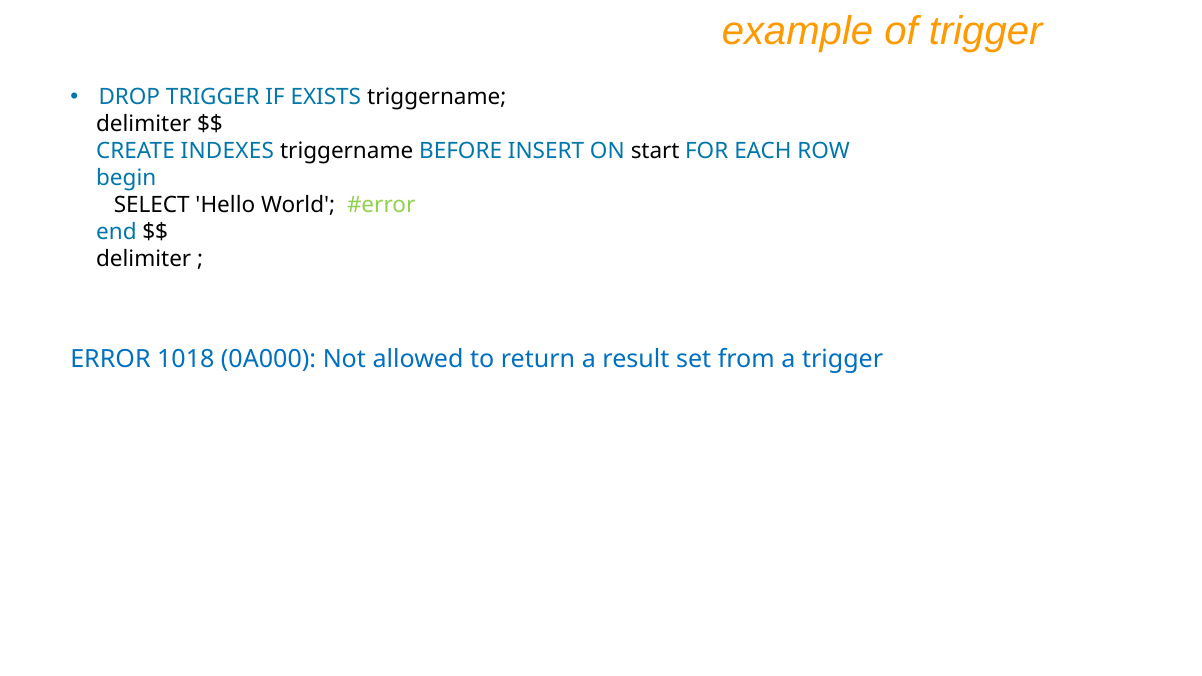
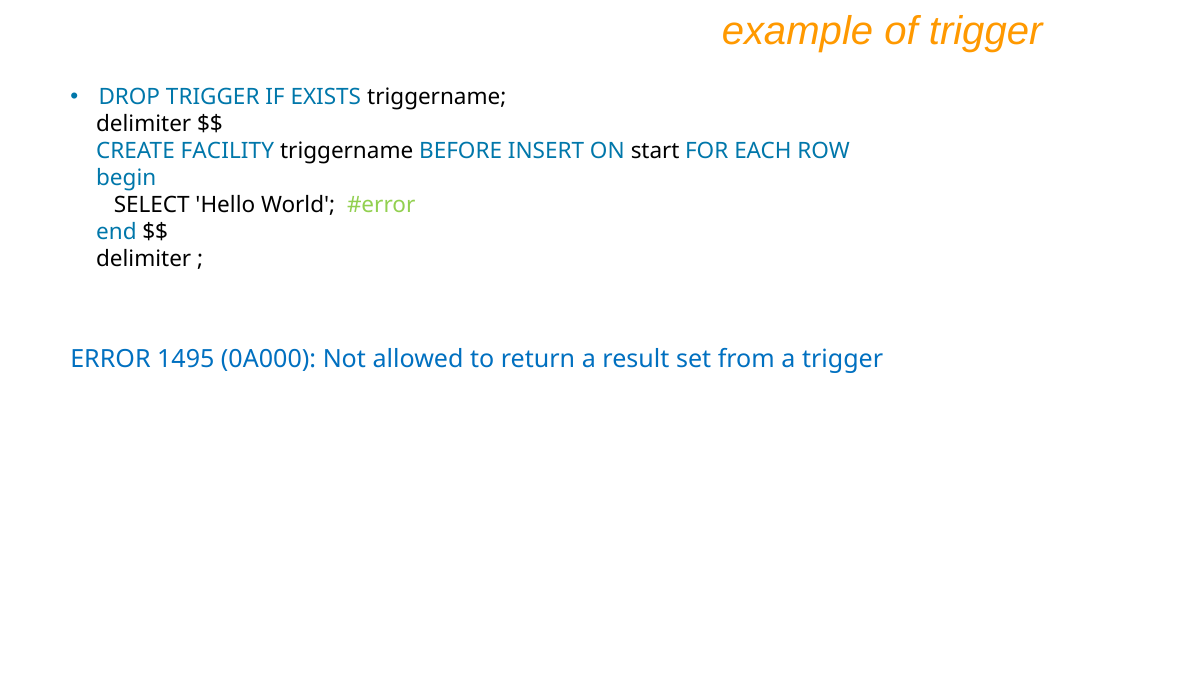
INDEXES: INDEXES -> FACILITY (227, 151)
1018: 1018 -> 1495 (186, 359)
